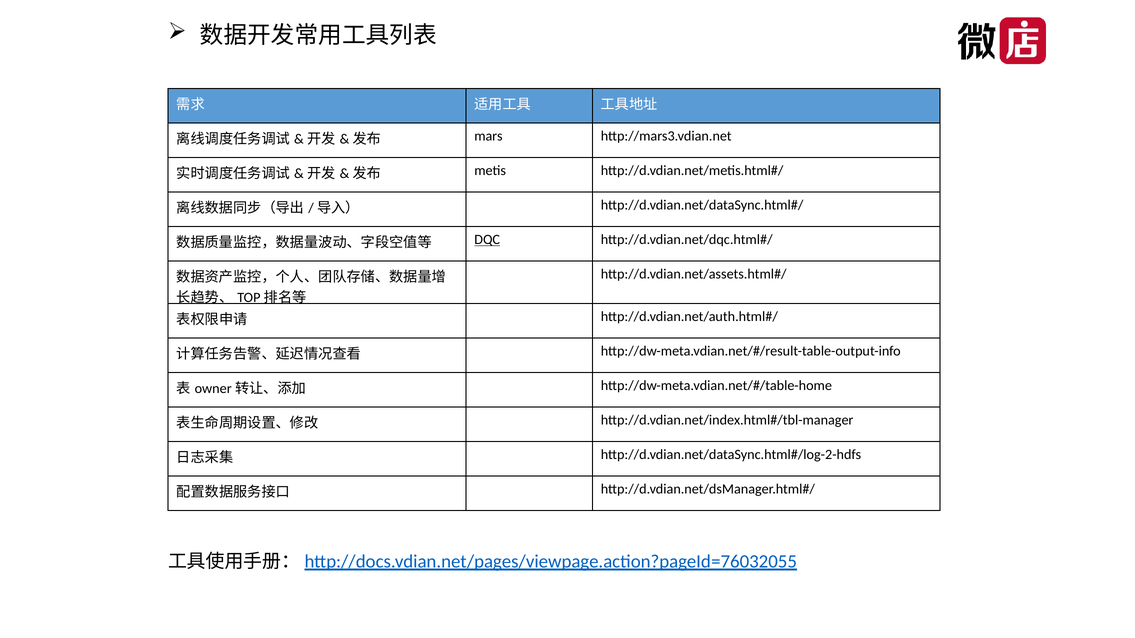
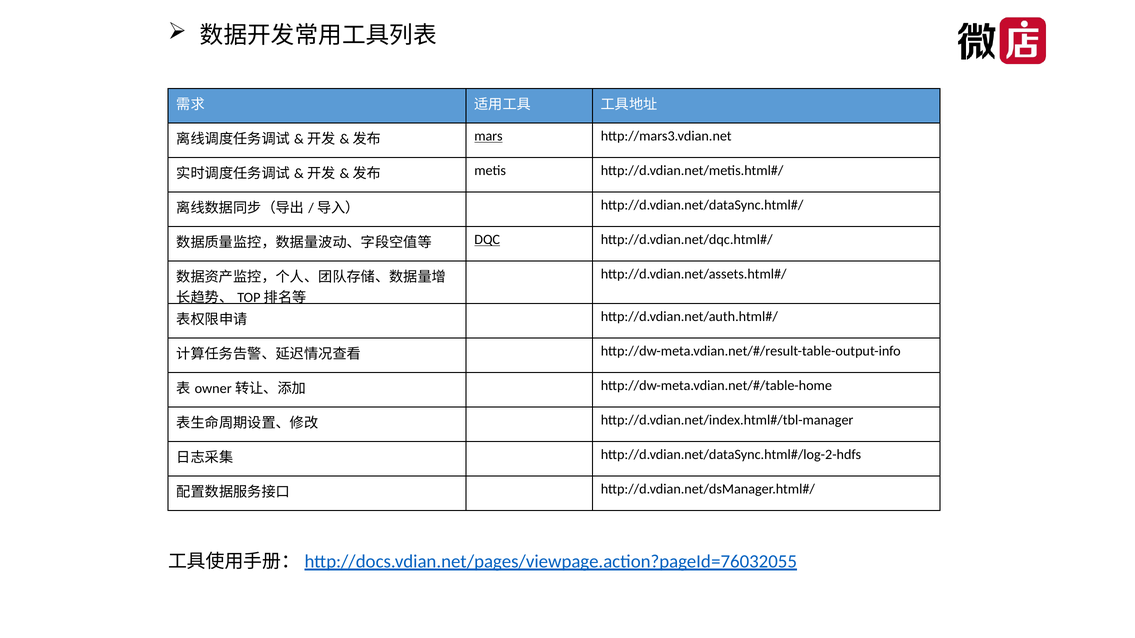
mars underline: none -> present (488, 136)
